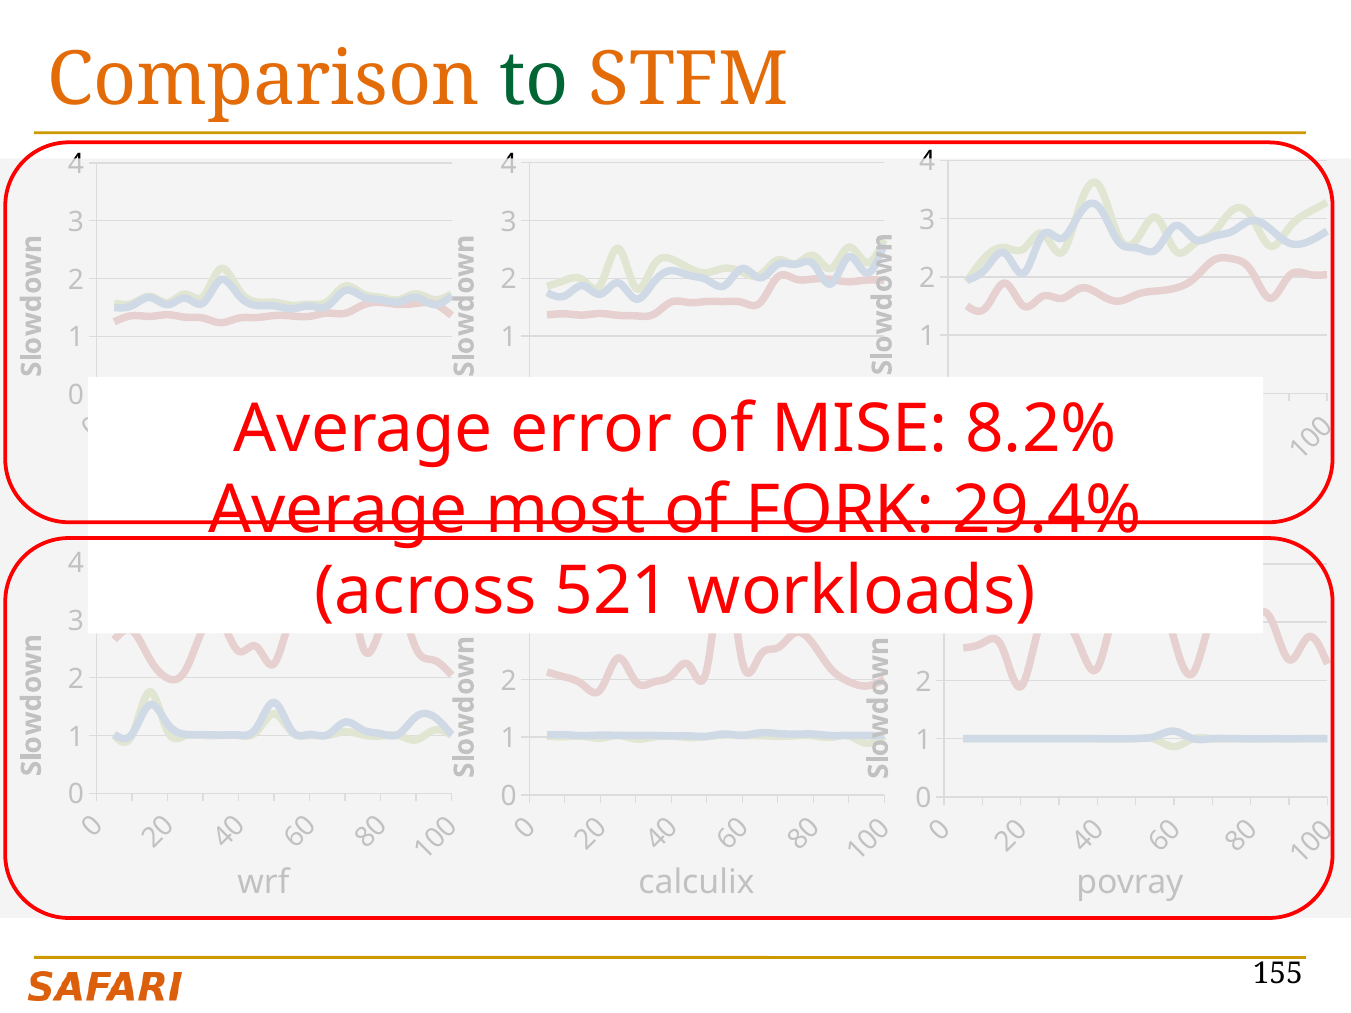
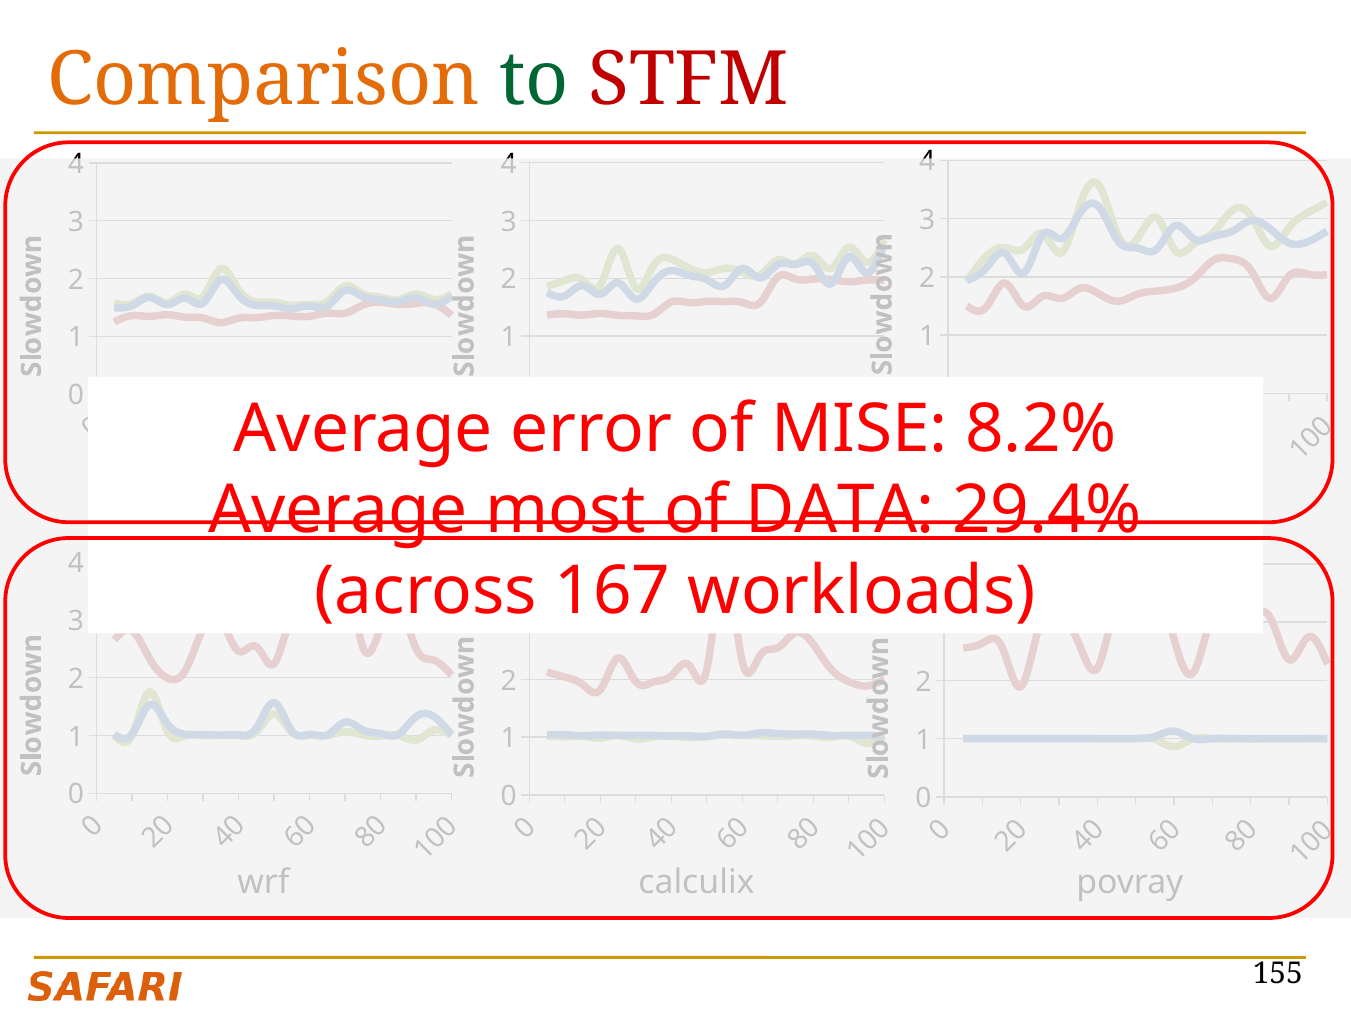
STFM colour: orange -> red (689, 80)
FORK: FORK -> DATA (840, 510)
521: 521 -> 167 (613, 591)
